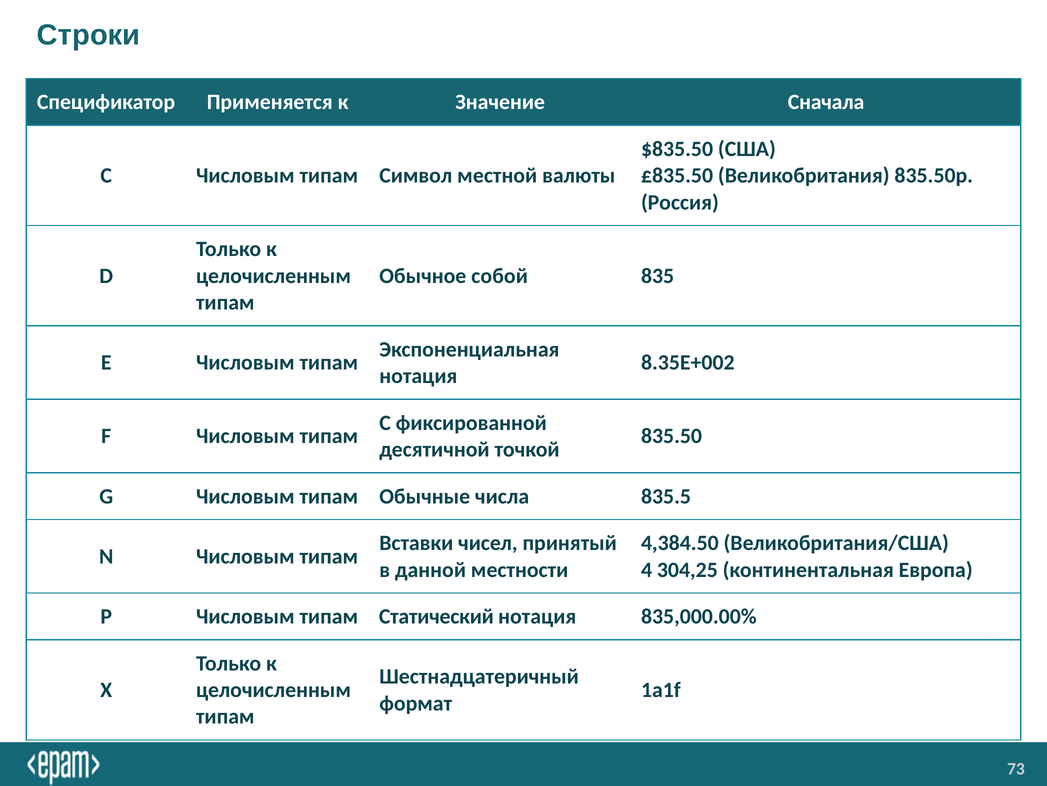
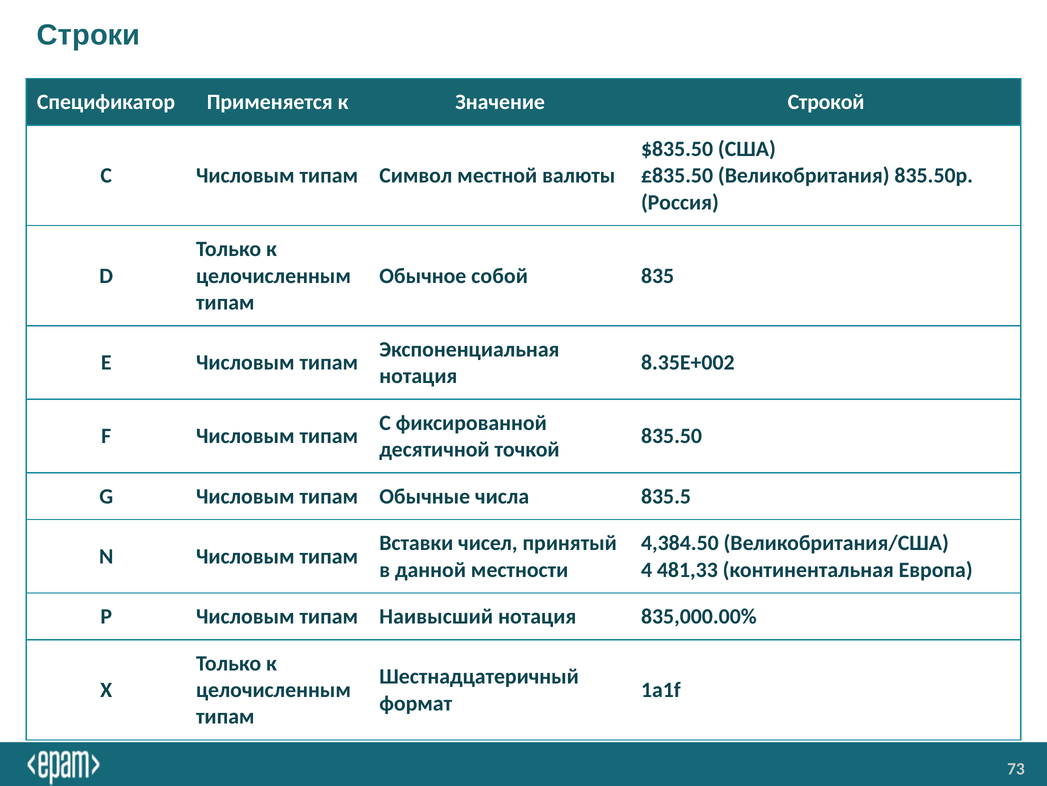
Сначала: Сначала -> Строкой (826, 102)
304,25: 304,25 -> 481,33 (687, 569)
Статический: Статический -> Наивысший (436, 616)
